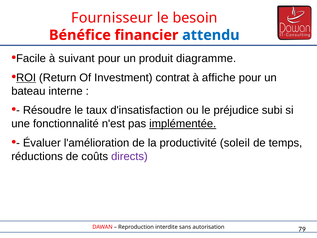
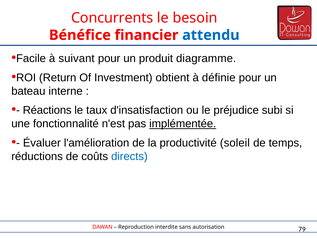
Fournisseur: Fournisseur -> Concurrents (112, 18)
ROI underline: present -> none (26, 78)
contrat: contrat -> obtient (173, 78)
affiche: affiche -> définie (219, 78)
Résoudre: Résoudre -> Réactions (47, 110)
directs colour: purple -> blue (129, 156)
